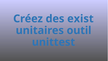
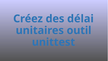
exist: exist -> délai (80, 19)
